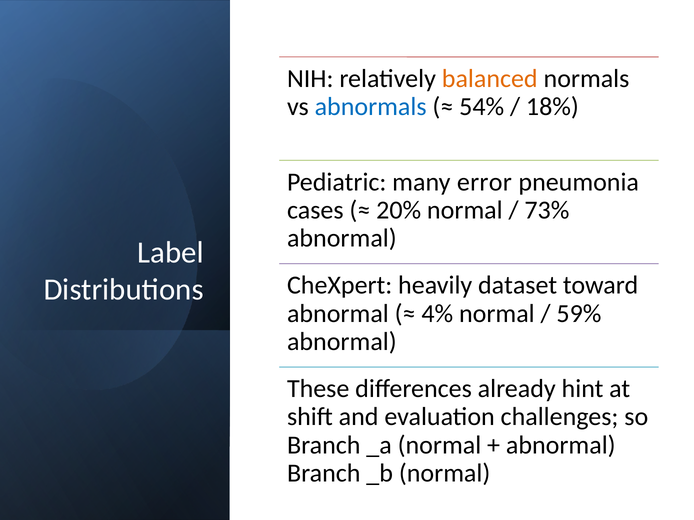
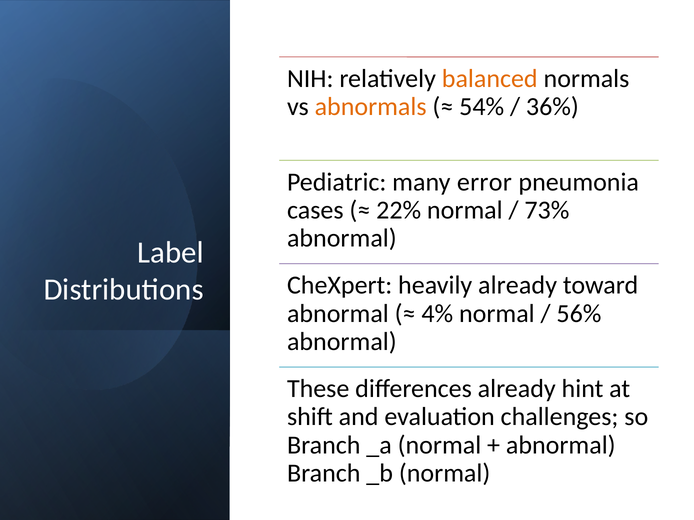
abnormals colour: blue -> orange (371, 107)
18%: 18% -> 36% (552, 107)
20%: 20% -> 22% (399, 210)
heavily dataset: dataset -> already (518, 286)
59%: 59% -> 56% (579, 314)
